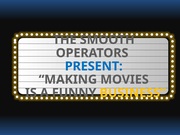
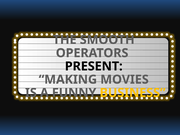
PRESENT colour: blue -> black (94, 66)
